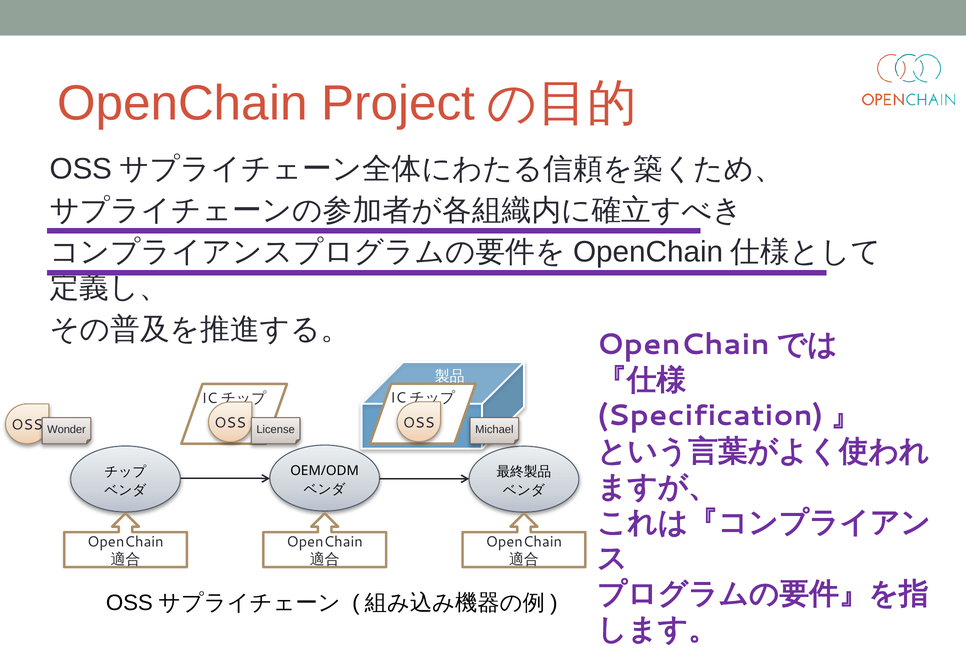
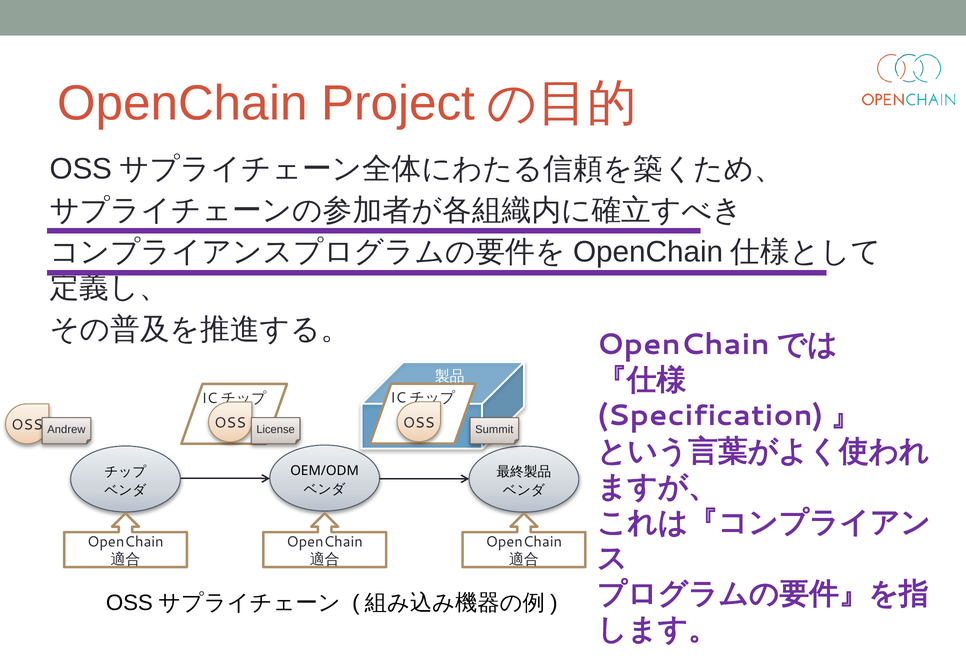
Wonder: Wonder -> Andrew (66, 430)
Michael: Michael -> Summit (494, 430)
